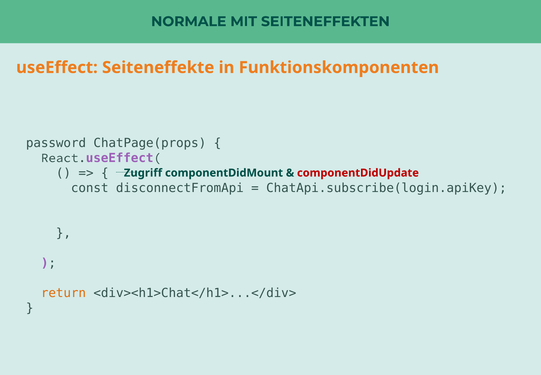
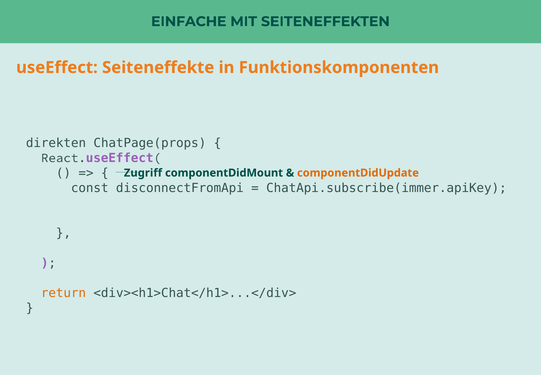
NORMALE: NORMALE -> EINFACHE (189, 21)
password: password -> direkten (56, 143)
componentDidUpdate colour: red -> orange (358, 173)
ChatApi.subscribe(login.apiKey: ChatApi.subscribe(login.apiKey -> ChatApi.subscribe(immer.apiKey (386, 188)
